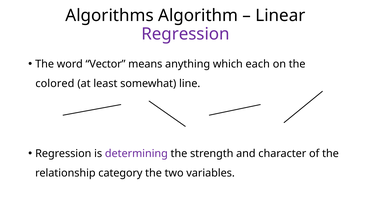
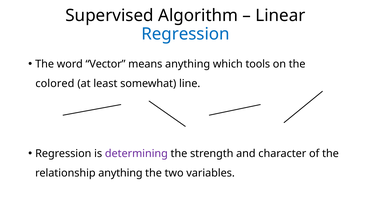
Algorithms: Algorithms -> Supervised (110, 16)
Regression colour: purple -> blue (185, 34)
each: each -> tools (258, 64)
relationship category: category -> anything (120, 173)
